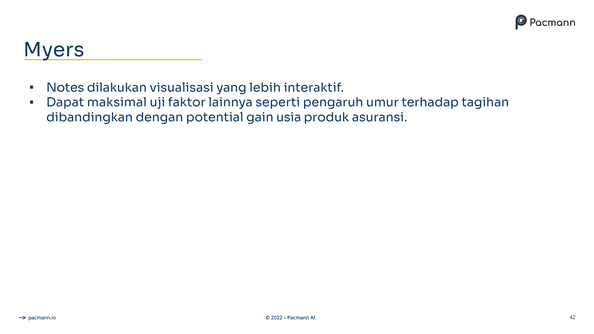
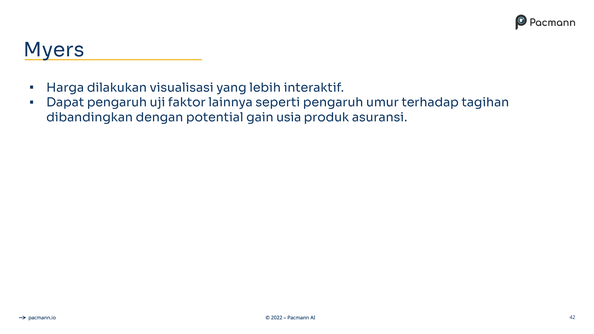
Notes: Notes -> Harga (65, 88)
Dapat maksimal: maksimal -> pengaruh (117, 103)
